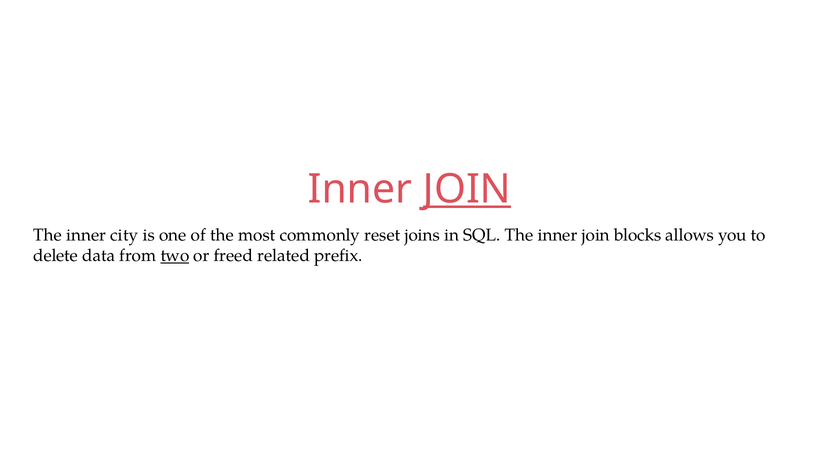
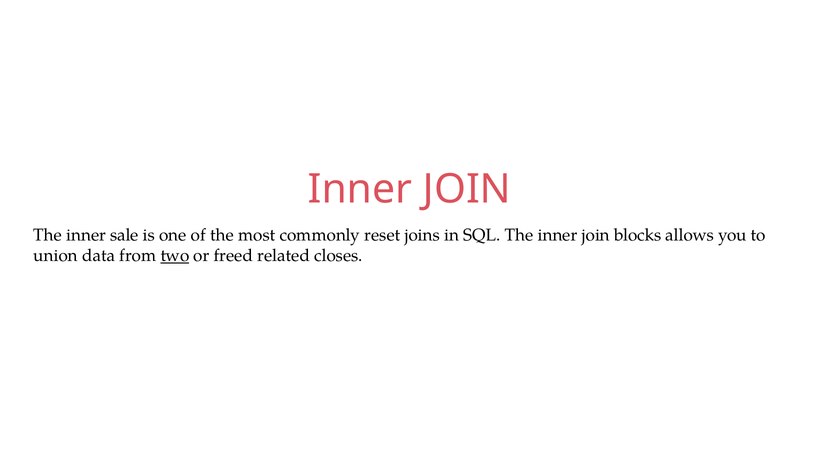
JOIN underline: present -> none (467, 189)
city: city -> sale (124, 235)
delete: delete -> union (56, 256)
prefix: prefix -> closes (338, 256)
